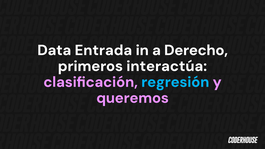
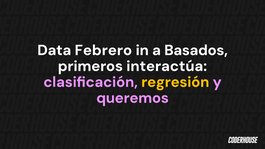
Entrada: Entrada -> Febrero (103, 50)
Derecho: Derecho -> Basados (196, 50)
regresión colour: light blue -> yellow (175, 82)
